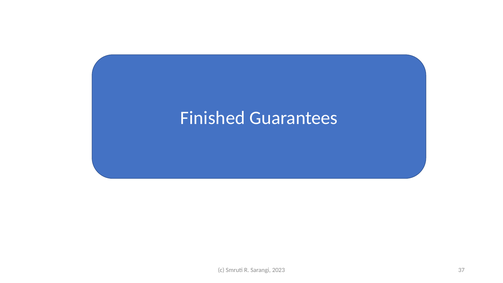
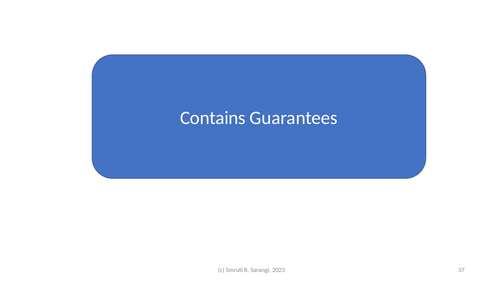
Finished: Finished -> Contains (213, 118)
